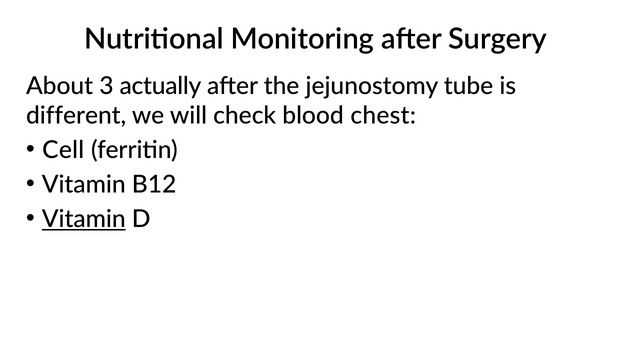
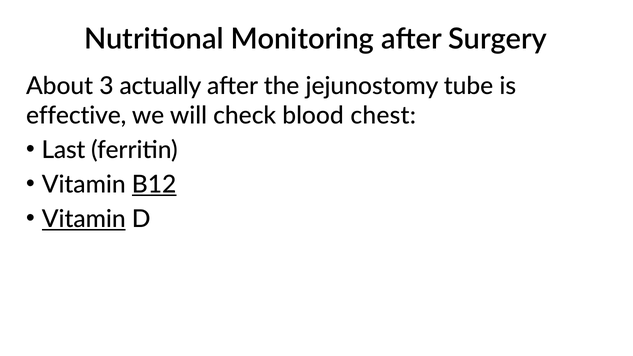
different: different -> effective (76, 116)
Cell: Cell -> Last (63, 150)
B12 underline: none -> present (154, 185)
